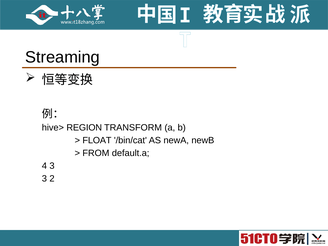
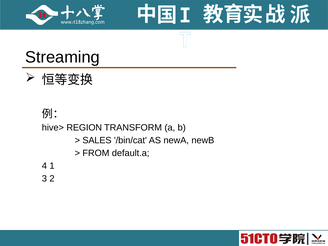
FLOAT: FLOAT -> SALES (97, 140)
4 3: 3 -> 1 (52, 166)
